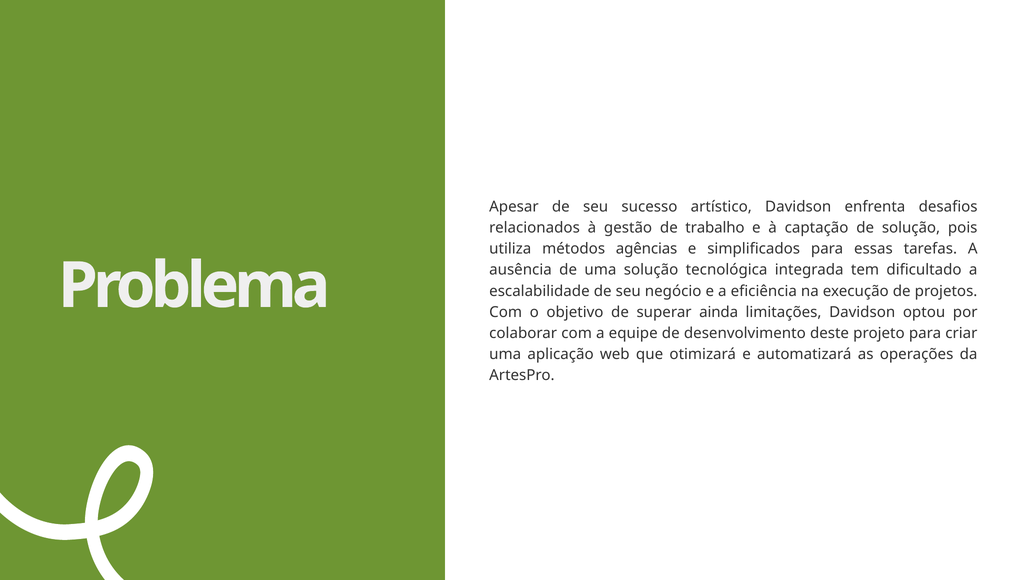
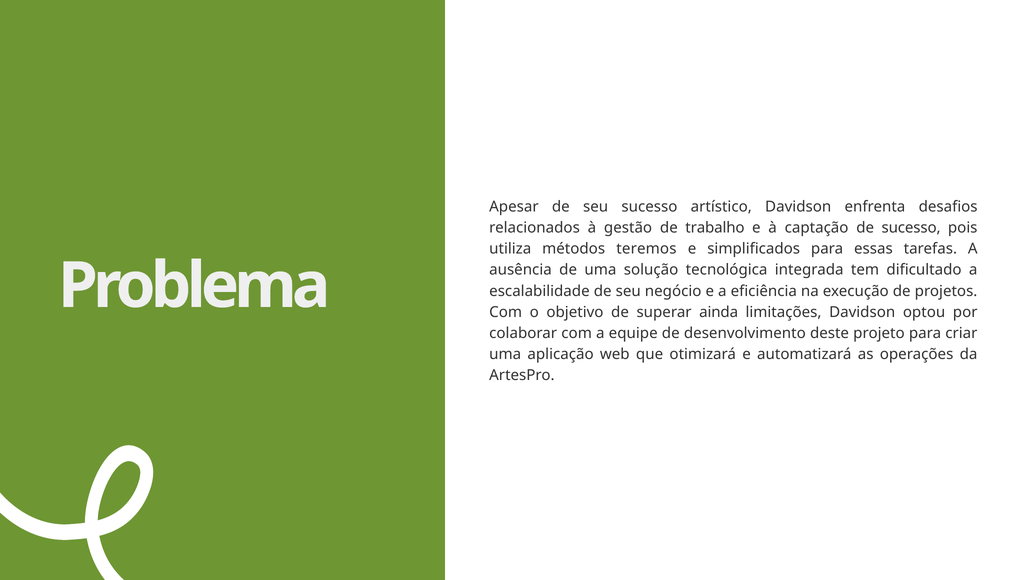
de solução: solução -> sucesso (911, 228)
agências: agências -> teremos (646, 249)
